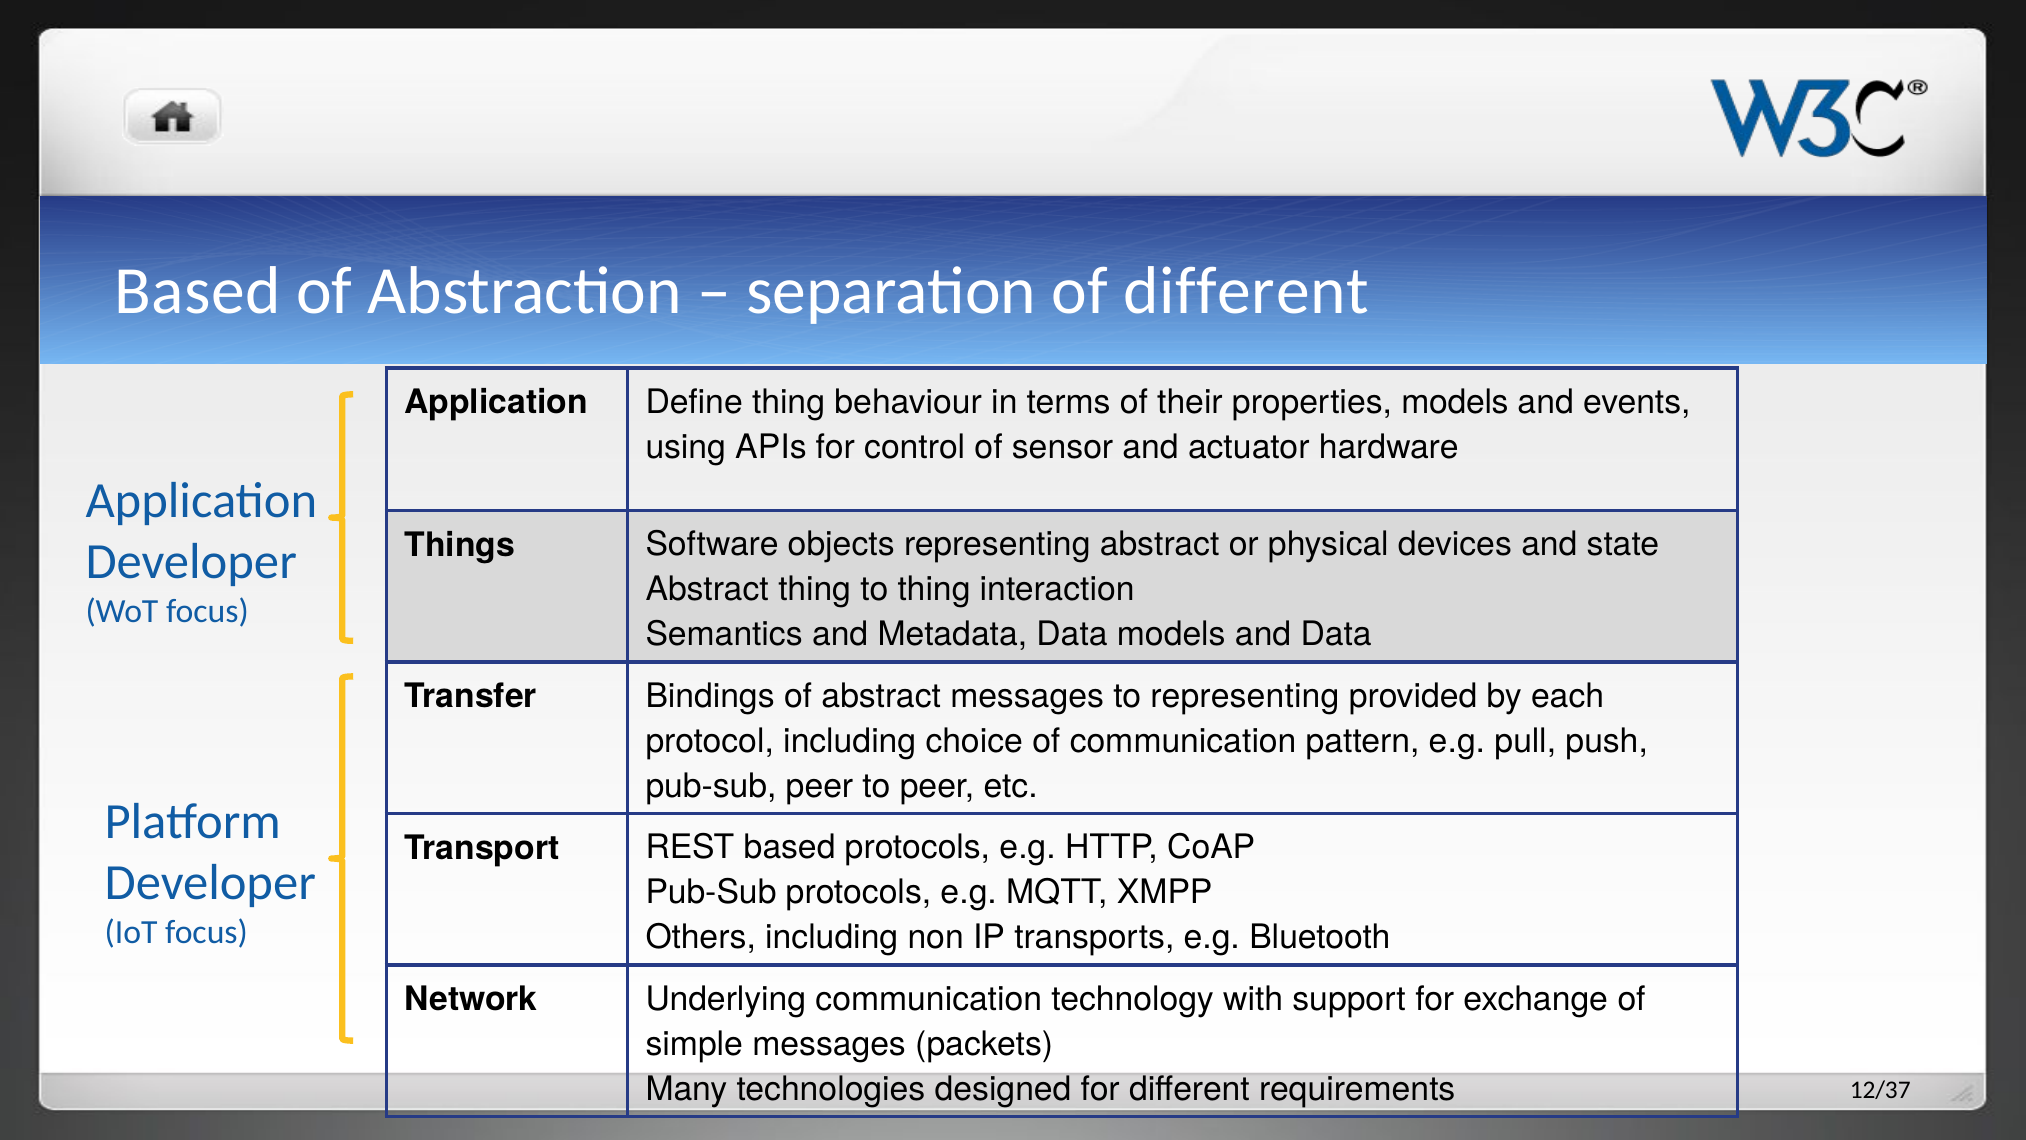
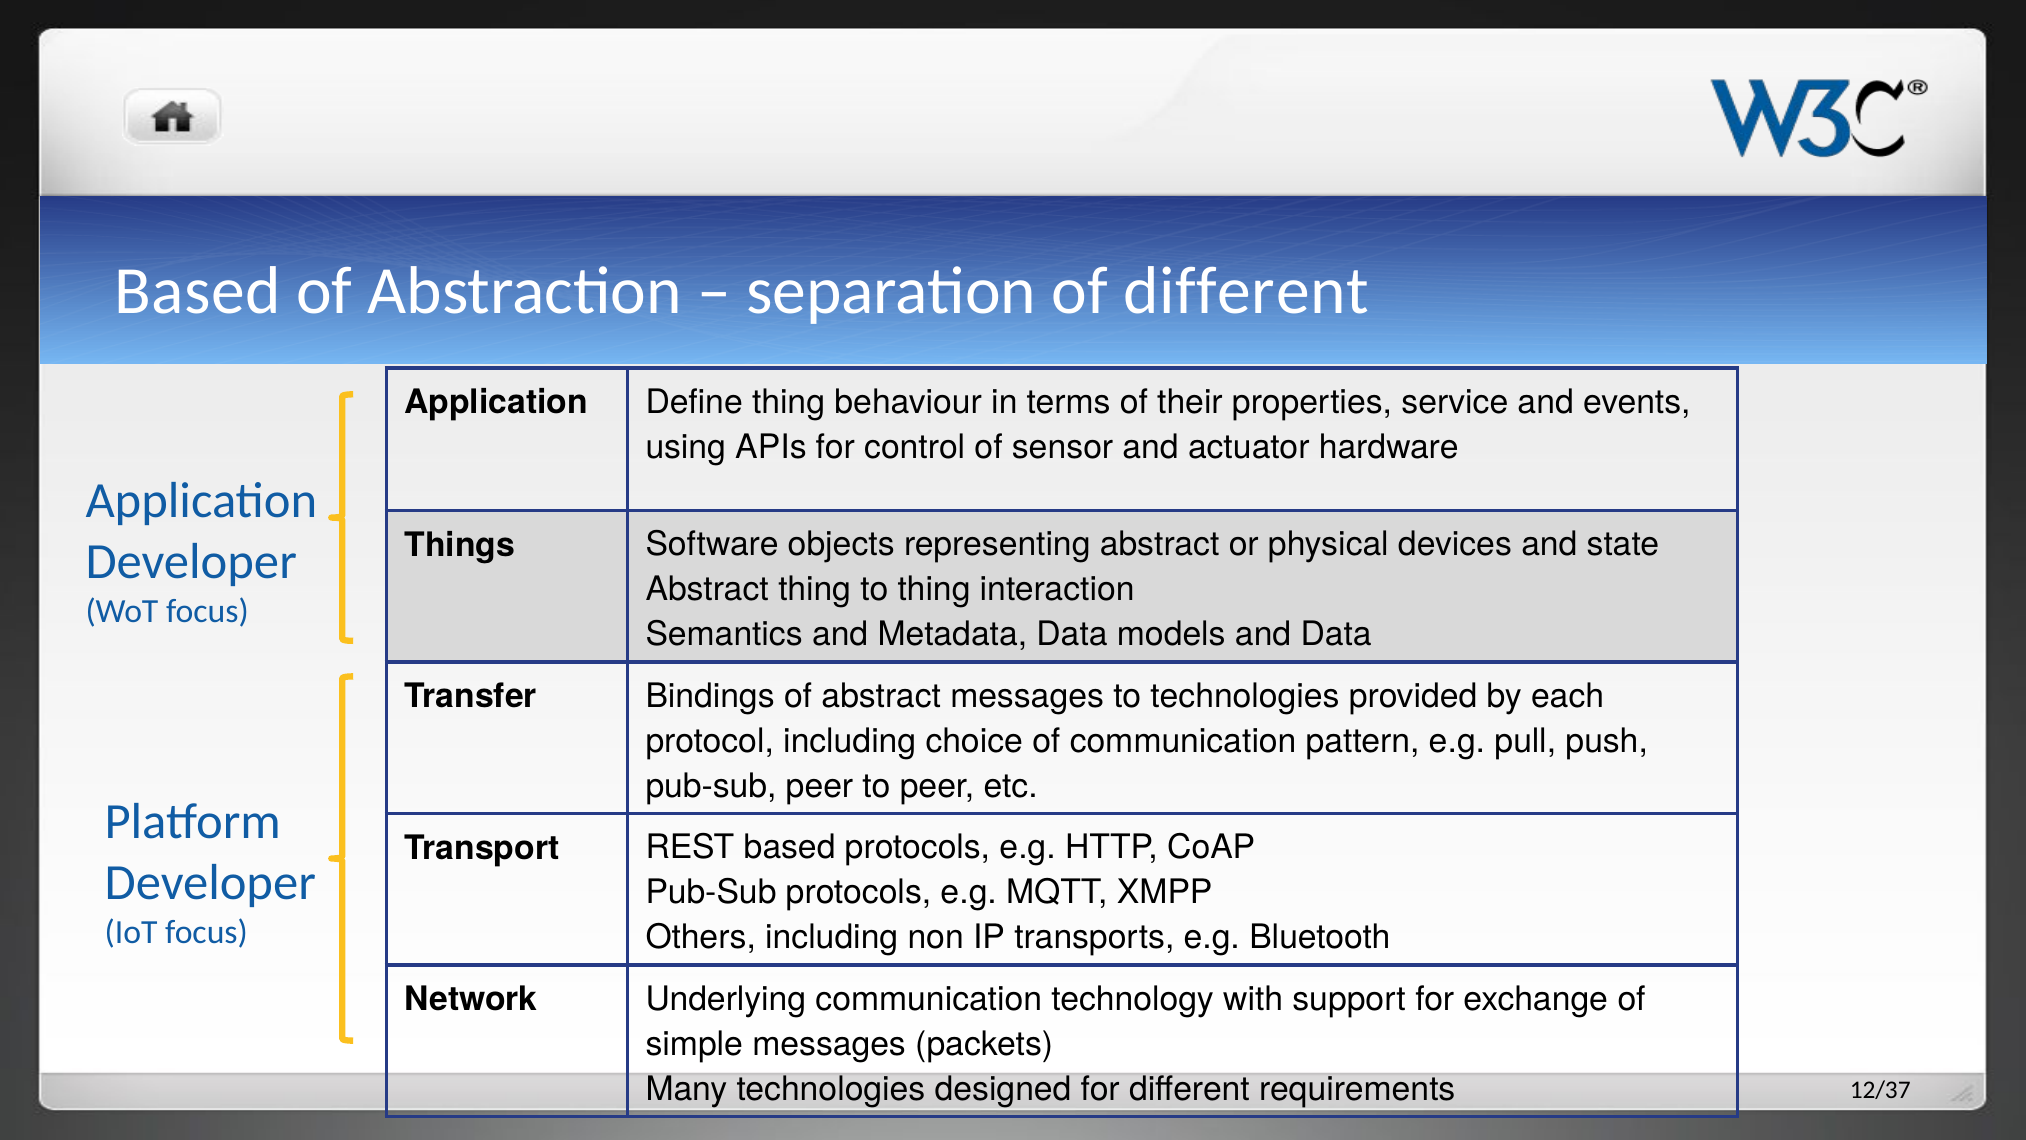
properties models: models -> service (1455, 402)
to representing: representing -> technologies (1245, 696)
